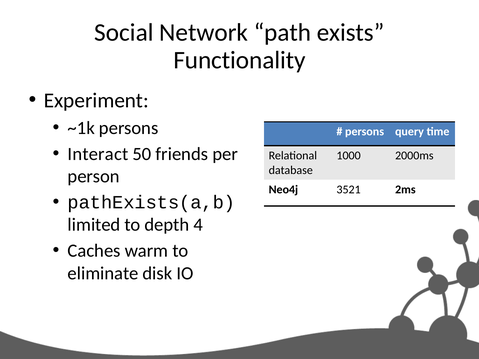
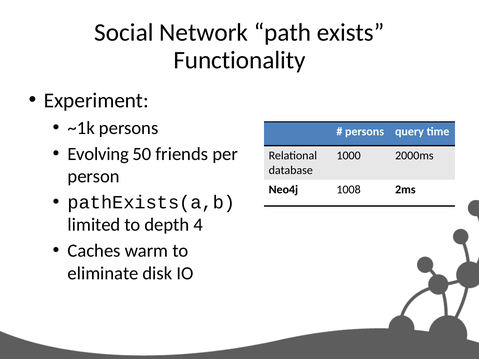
Interact: Interact -> Evolving (98, 154)
3521: 3521 -> 1008 (349, 190)
